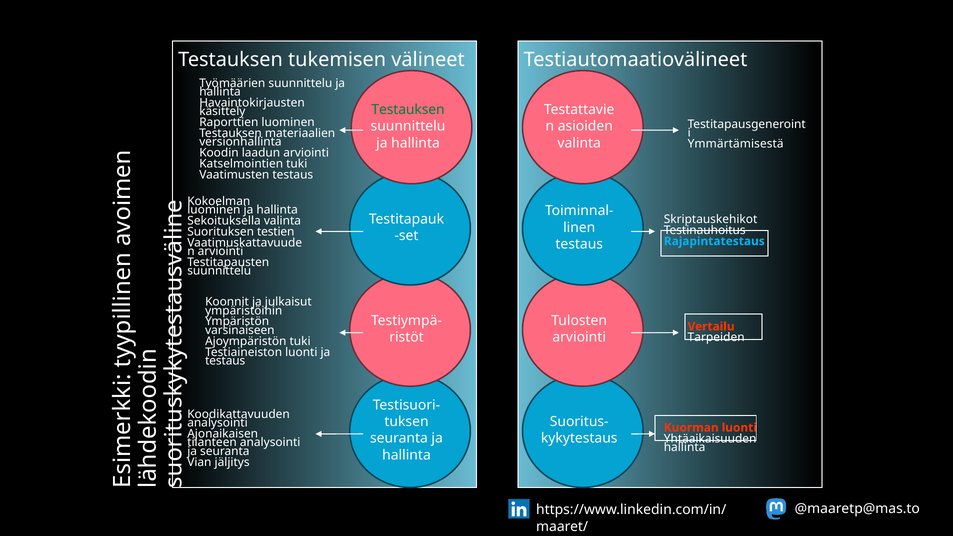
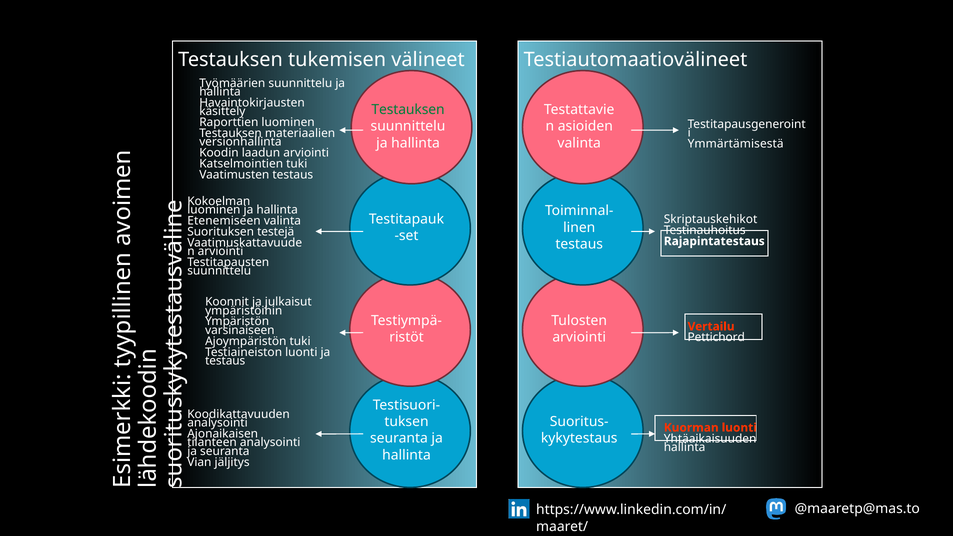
Sekoituksella: Sekoituksella -> Etenemiseen (224, 221)
testien: testien -> testejä (276, 232)
Rajapintatestaus colour: light blue -> white (714, 241)
Tarpeiden: Tarpeiden -> Pettichord (716, 337)
